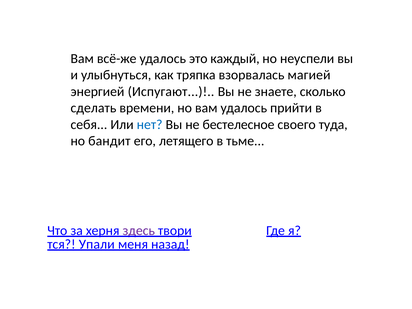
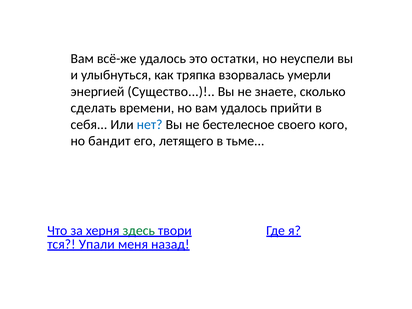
каждый: каждый -> остатки (235, 59)
магией: магией -> умерли (309, 75)
Испугают: Испугают -> Существо (171, 92)
туда: туда -> кого (333, 125)
здесь colour: purple -> green (139, 230)
